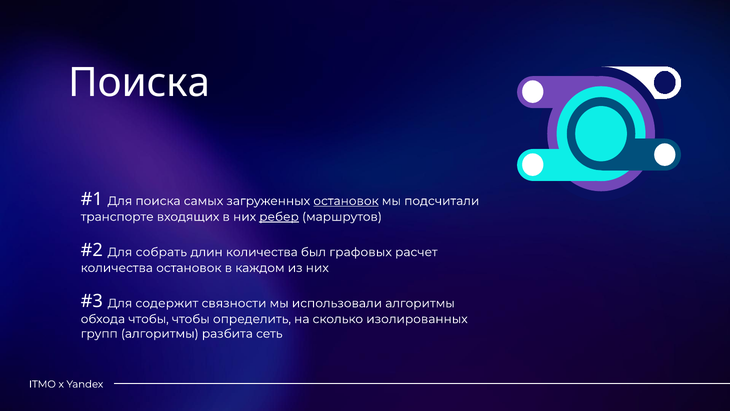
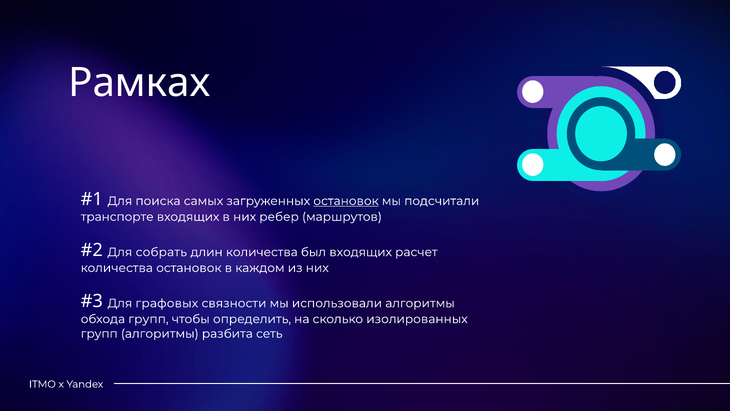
Поиска: Поиска -> Рамках (139, 83)
ребер underline: present -> none (279, 217)
был графовых: графовых -> входящих (361, 252)
содержит: содержит -> графовых (167, 303)
обхода чтобы: чтобы -> групп (148, 319)
